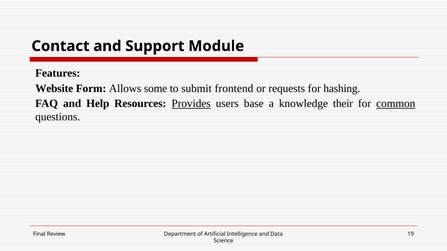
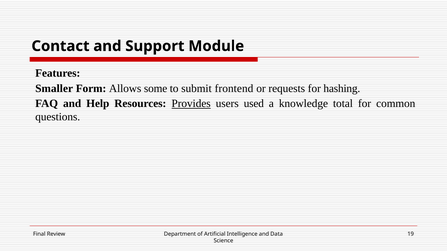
Website: Website -> Smaller (54, 89)
base: base -> used (254, 104)
their: their -> total (343, 104)
common underline: present -> none (396, 104)
